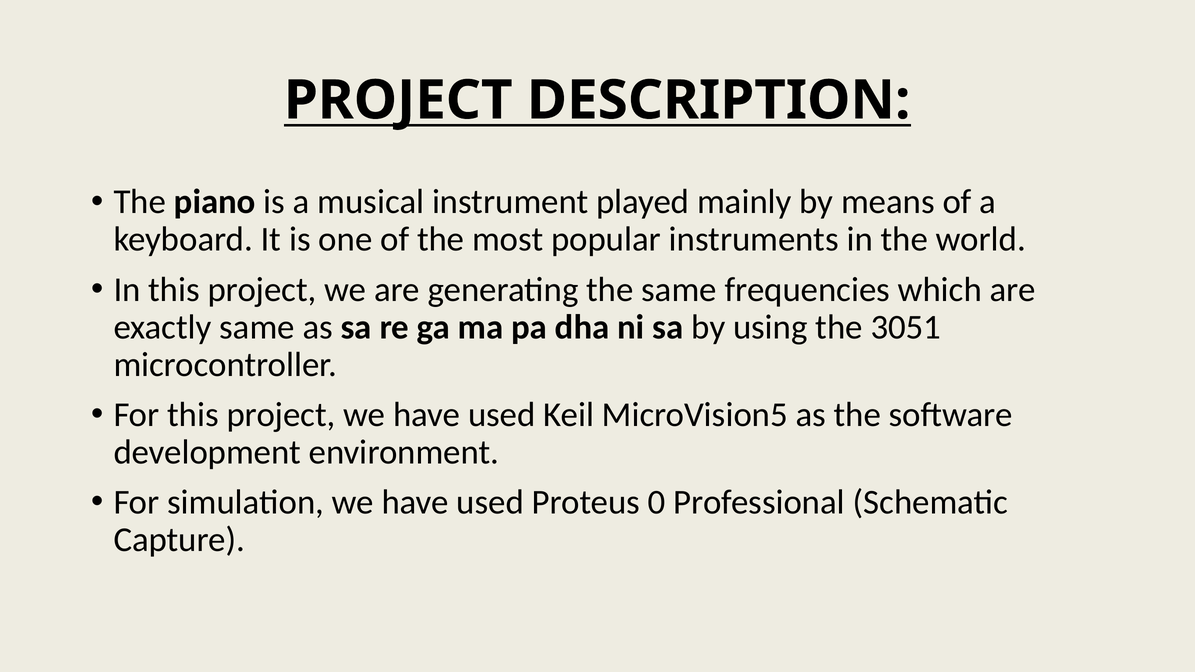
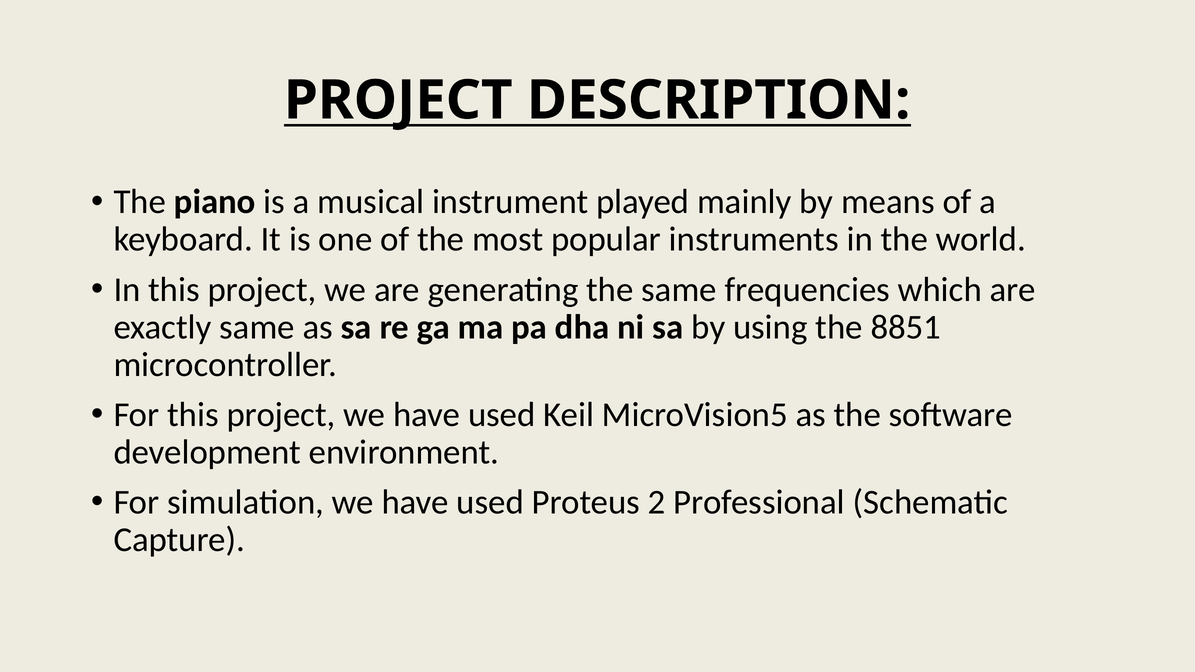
3051: 3051 -> 8851 (906, 327)
0: 0 -> 2 (657, 502)
